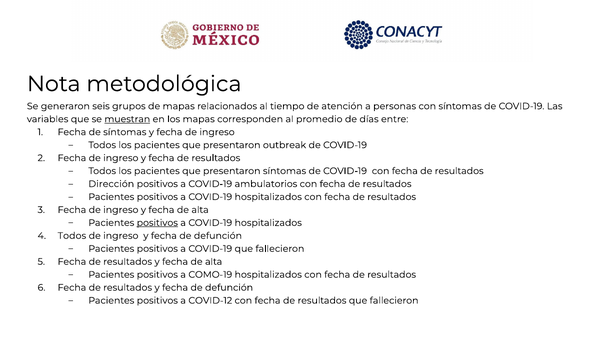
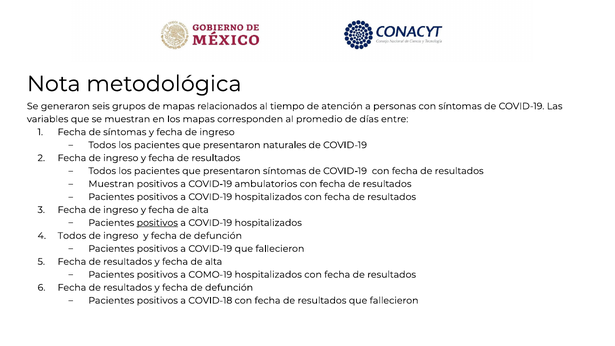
muestran underline: present -> none (127, 119)
outbreak: outbreak -> naturales (285, 145)
Dirección: Dirección -> Muestran (111, 184)
COVID-12: COVID-12 -> COVID-18 (210, 300)
